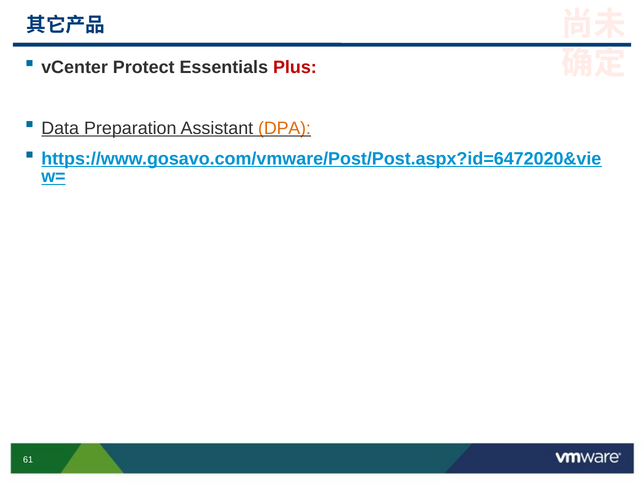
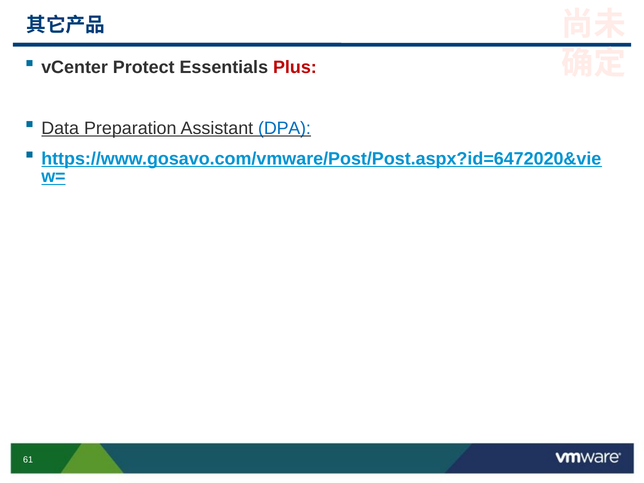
DPA colour: orange -> blue (284, 128)
